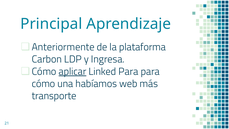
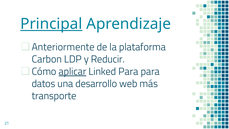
Principal underline: none -> present (51, 24)
Ingresa: Ingresa -> Reducir (108, 59)
cómo: cómo -> datos (43, 84)
habíamos: habíamos -> desarrollo (96, 84)
